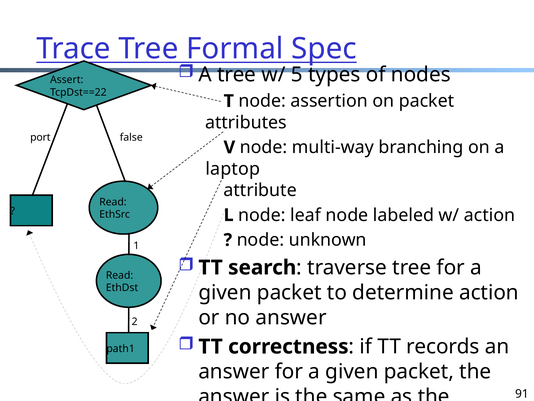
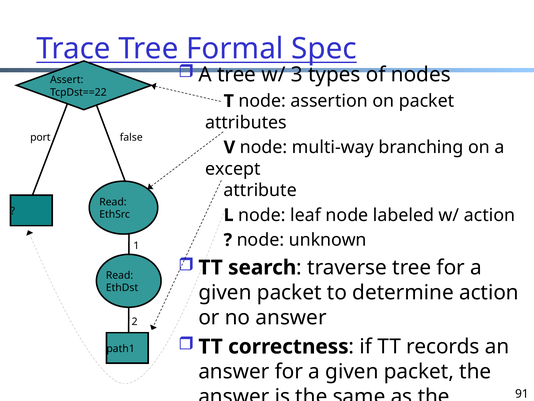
5: 5 -> 3 (297, 74)
laptop: laptop -> except (233, 169)
